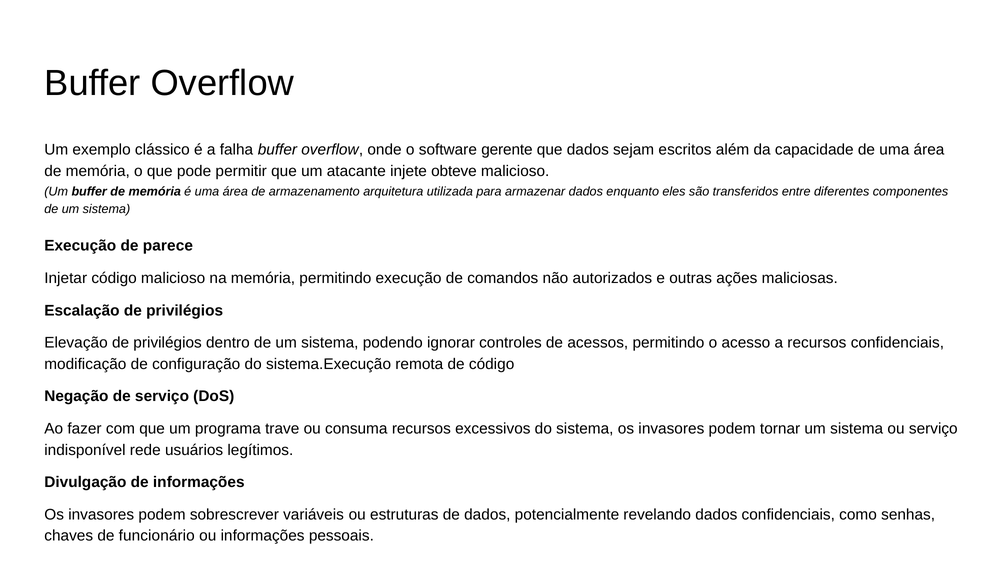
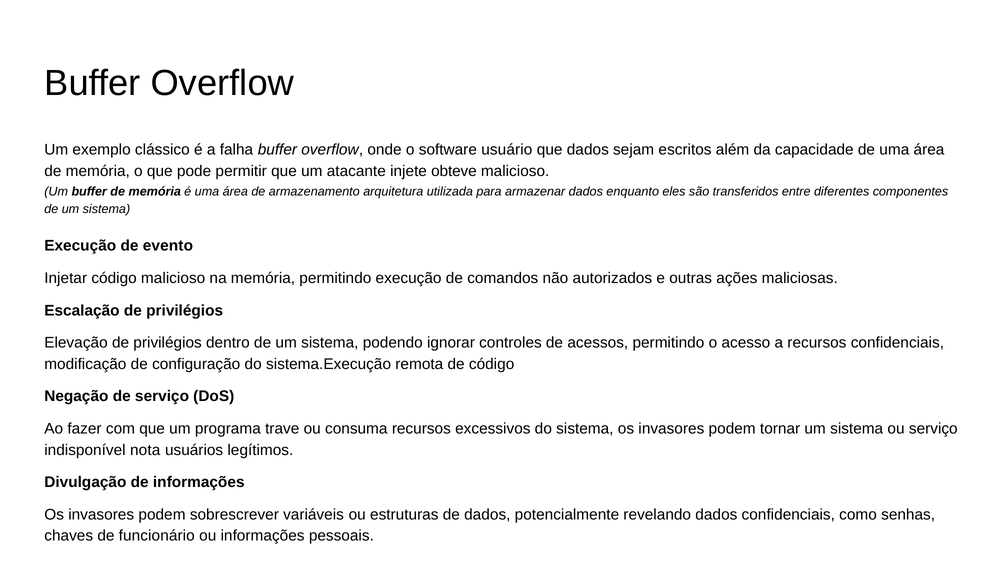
gerente: gerente -> usuário (507, 150)
parece: parece -> evento (168, 246)
rede: rede -> nota (145, 450)
